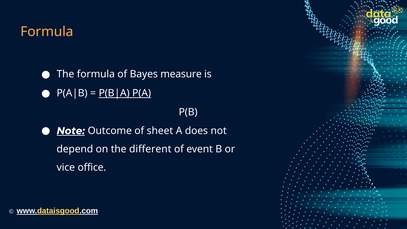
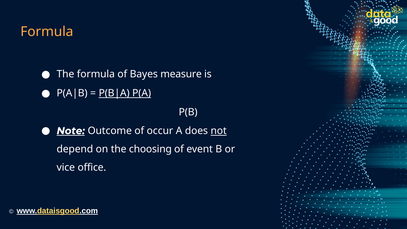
sheet: sheet -> occur (160, 131)
not underline: none -> present (219, 131)
different: different -> choosing (150, 149)
